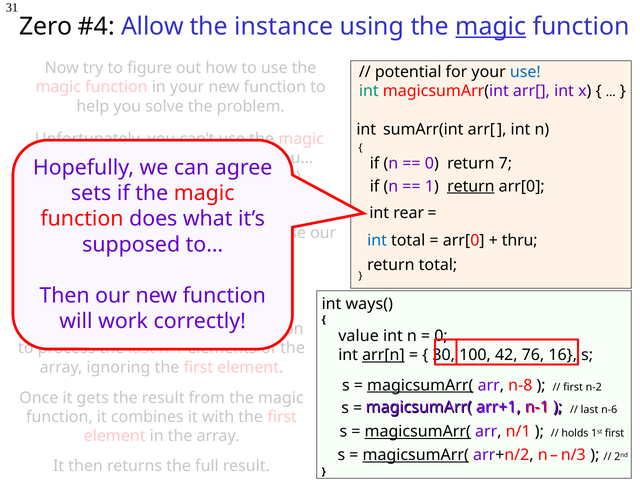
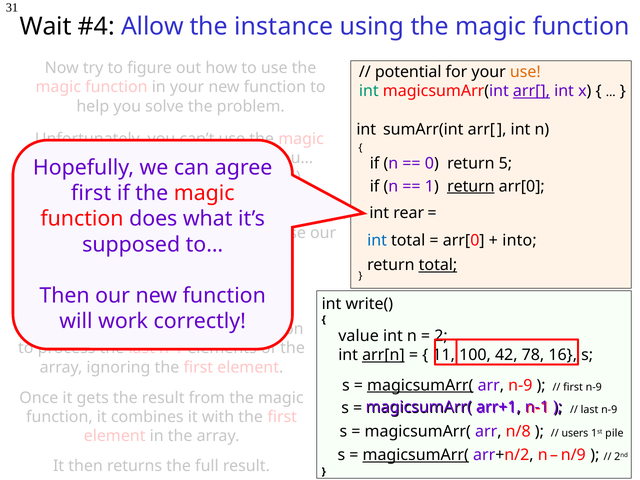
Zero: Zero -> Wait (46, 27)
magic underline: present -> none (491, 27)
use colour: blue -> orange (525, 72)
arr[ underline: none -> present (532, 91)
7: 7 -> 5 (505, 163)
sets: sets -> first (91, 193)
thru: thru -> into (520, 240)
total underline: none -> present (438, 265)
ways(: ways( -> write( (369, 304)
0: 0 -> 2 (441, 336)
30: 30 -> 11 (444, 355)
76: 76 -> 78 (533, 355)
arr n-8: n-8 -> n-9 (520, 385)
first n-2: n-2 -> n-9 (594, 387)
last n-6: n-6 -> n-9 (609, 410)
magicsumArr( underline: present -> none (418, 432)
n/1: n/1 -> n/8 (518, 432)
holds: holds -> users (575, 433)
1st first: first -> pile (614, 433)
n/3: n/3 -> n/9 (573, 455)
